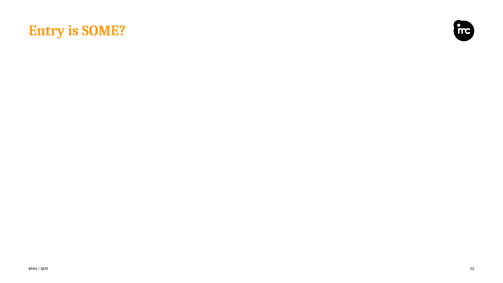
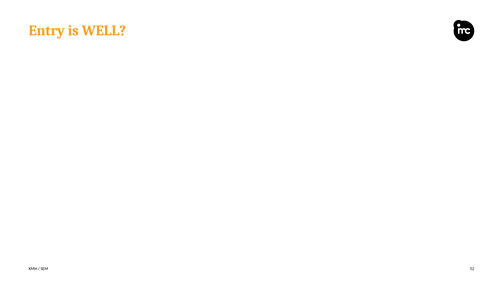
SOME: SOME -> WELL (104, 30)
